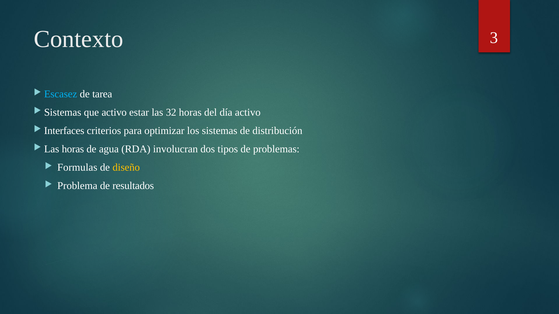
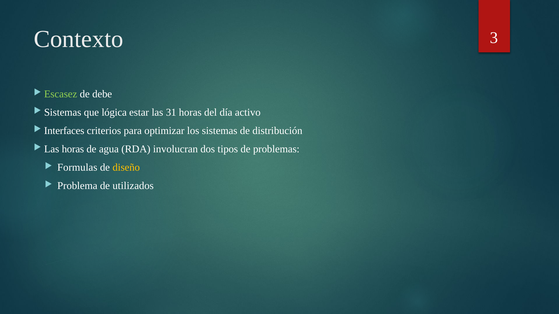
Escasez colour: light blue -> light green (61, 94)
tarea: tarea -> debe (102, 94)
que activo: activo -> lógica (114, 112)
32: 32 -> 31 (171, 112)
resultados: resultados -> utilizados (133, 186)
